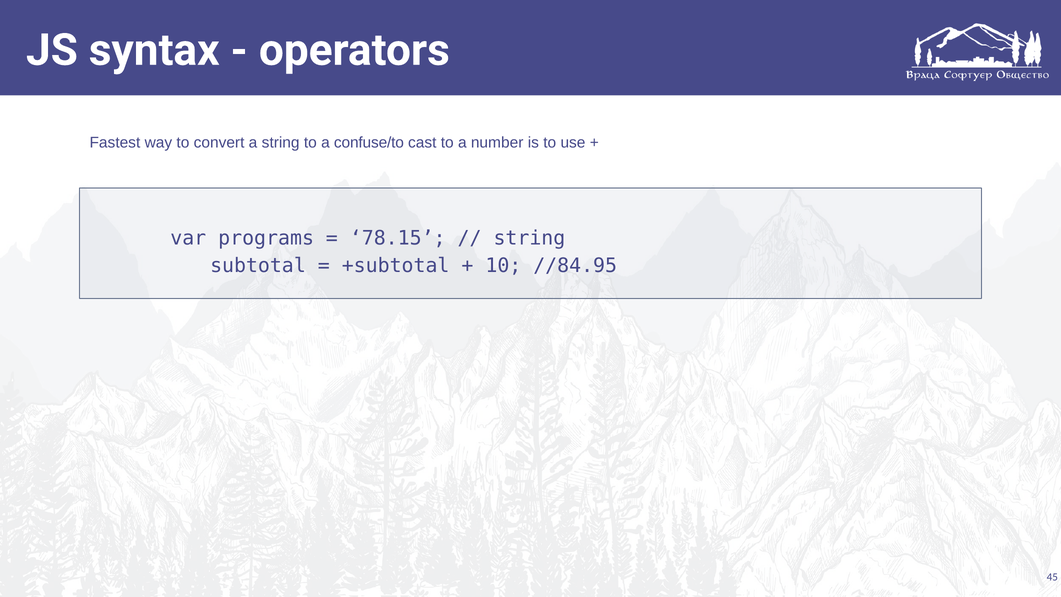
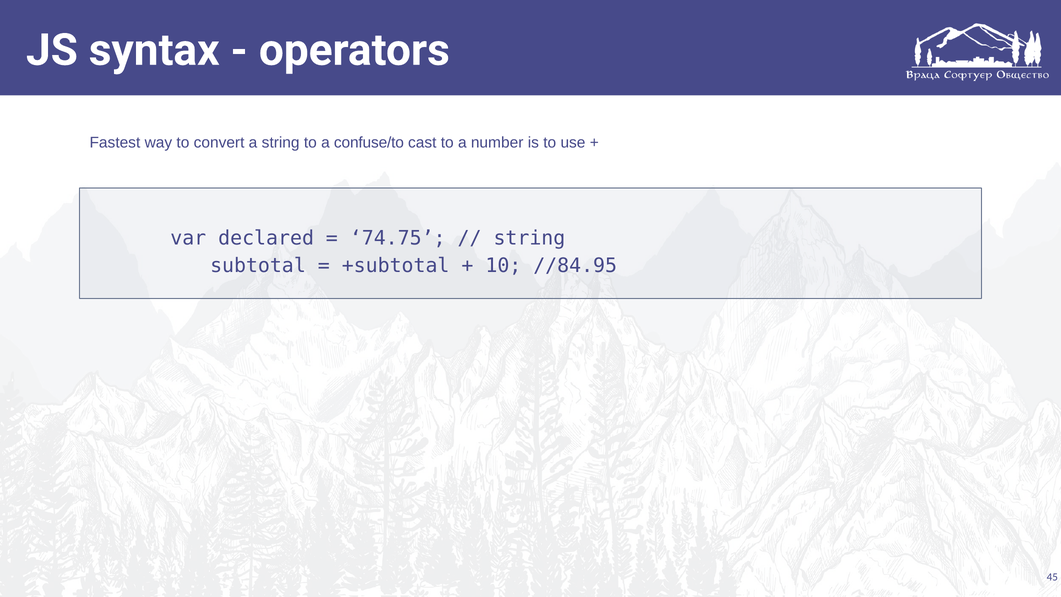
programs: programs -> declared (266, 238)
78.15: 78.15 -> 74.75 (398, 238)
